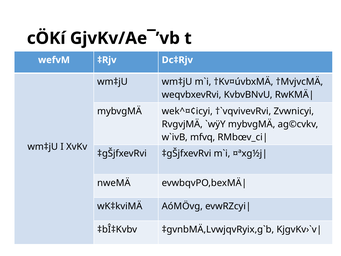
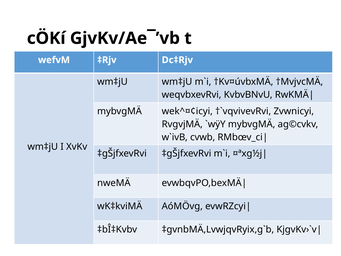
mfvq: mfvq -> cvwb (203, 137)
